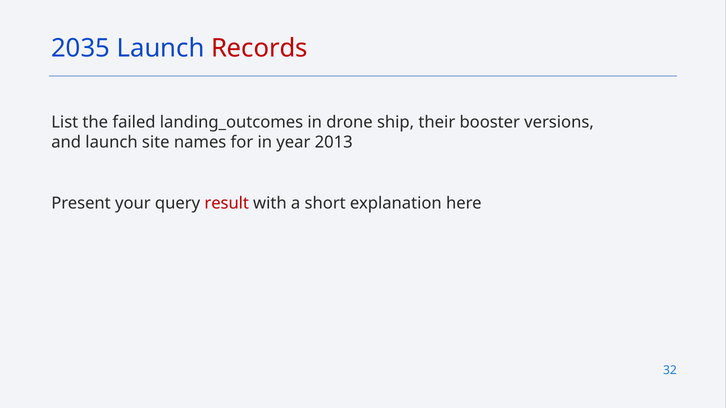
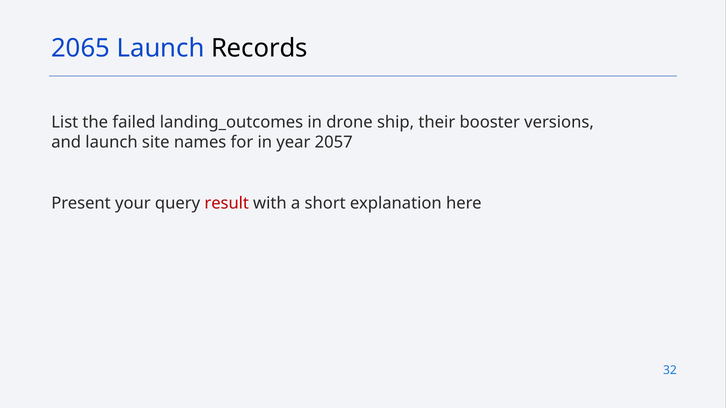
2035: 2035 -> 2065 (81, 48)
Records colour: red -> black (259, 48)
2013: 2013 -> 2057 (334, 142)
